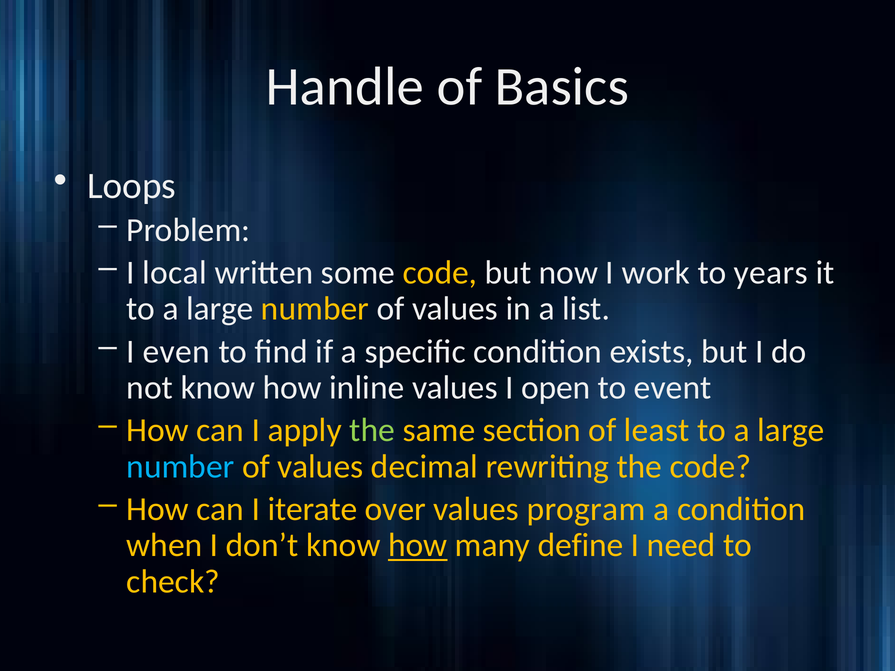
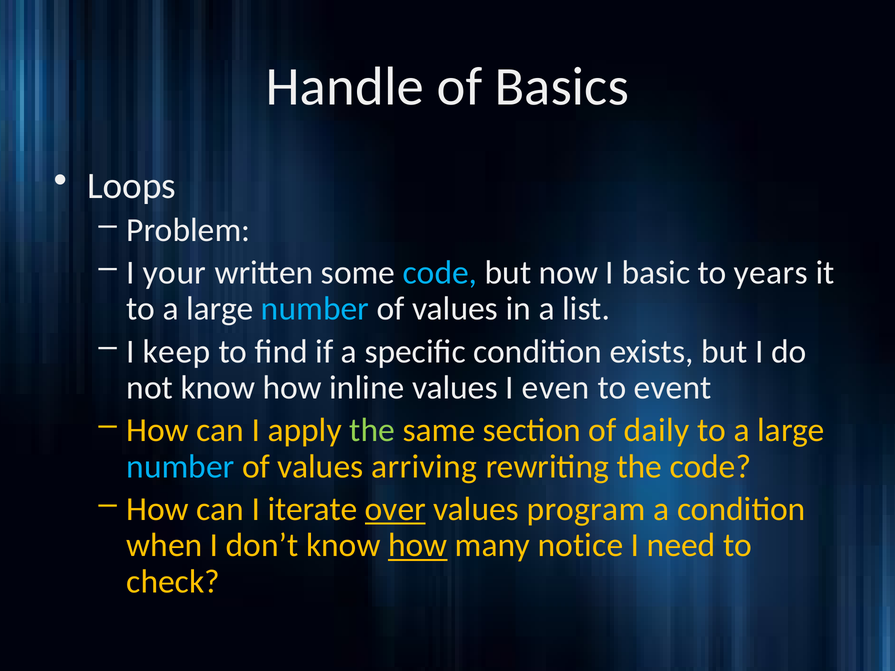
local: local -> your (175, 273)
code colour: yellow -> light blue (440, 273)
work: work -> basic (656, 273)
number colour: yellow -> light blue (315, 309)
even: even -> keep (177, 352)
open: open -> even (556, 388)
least: least -> daily (657, 430)
decimal: decimal -> arriving (424, 467)
over underline: none -> present (395, 509)
define: define -> notice (580, 546)
